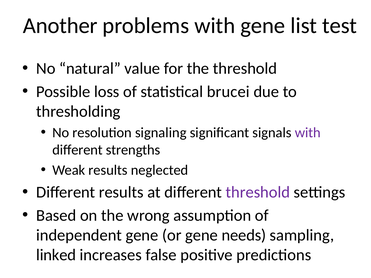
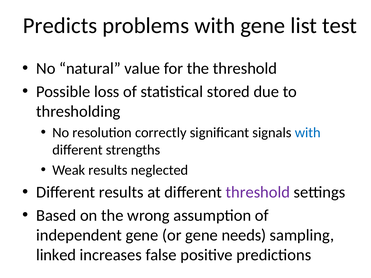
Another: Another -> Predicts (60, 26)
brucei: brucei -> stored (228, 92)
signaling: signaling -> correctly (161, 133)
with colour: purple -> blue (308, 133)
